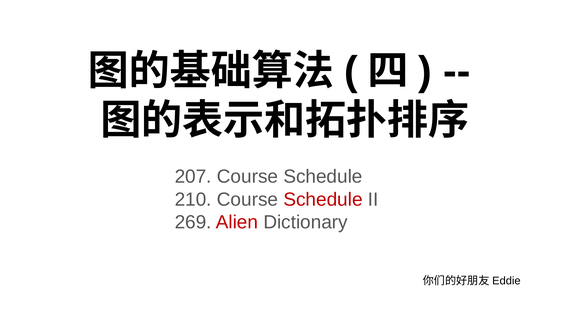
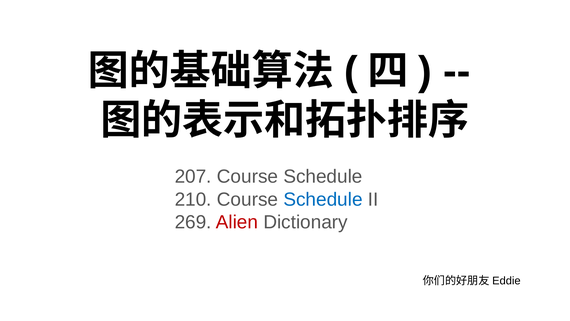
Schedule colour: red -> blue (323, 199)
